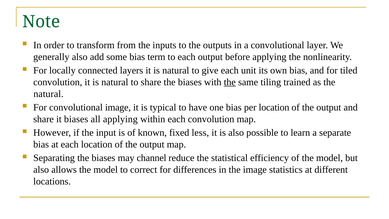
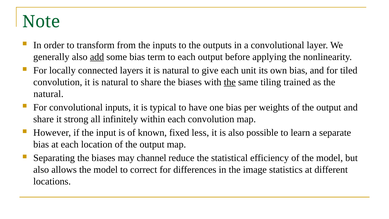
add underline: none -> present (97, 57)
convolutional image: image -> inputs (118, 107)
per location: location -> weights (274, 107)
it biases: biases -> strong (76, 119)
all applying: applying -> infinitely (120, 119)
